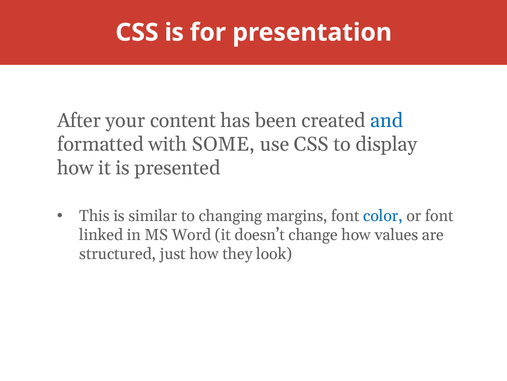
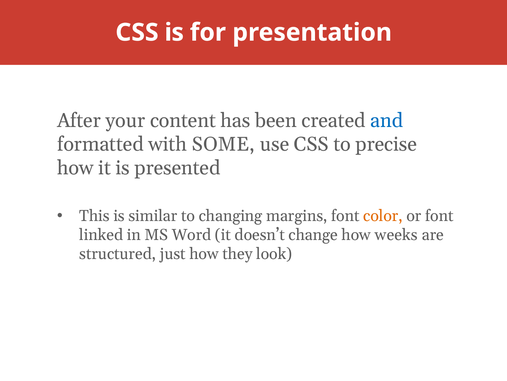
display: display -> precise (386, 144)
color colour: blue -> orange (383, 216)
values: values -> weeks (396, 235)
